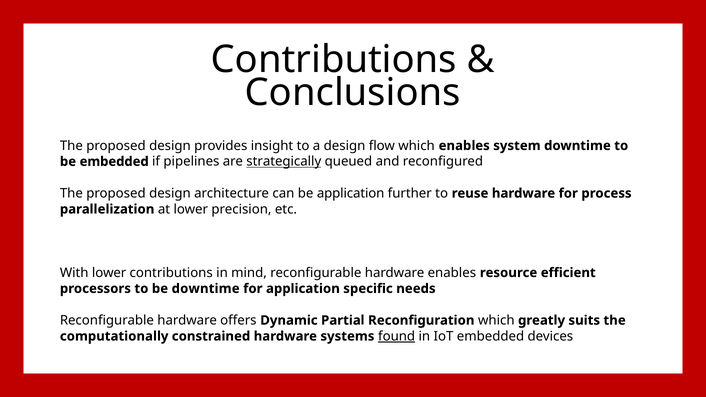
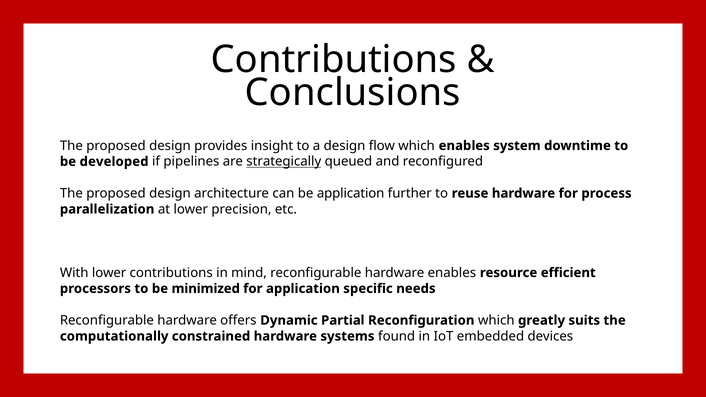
be embedded: embedded -> developed (114, 162)
be downtime: downtime -> minimized (206, 289)
found underline: present -> none (397, 336)
